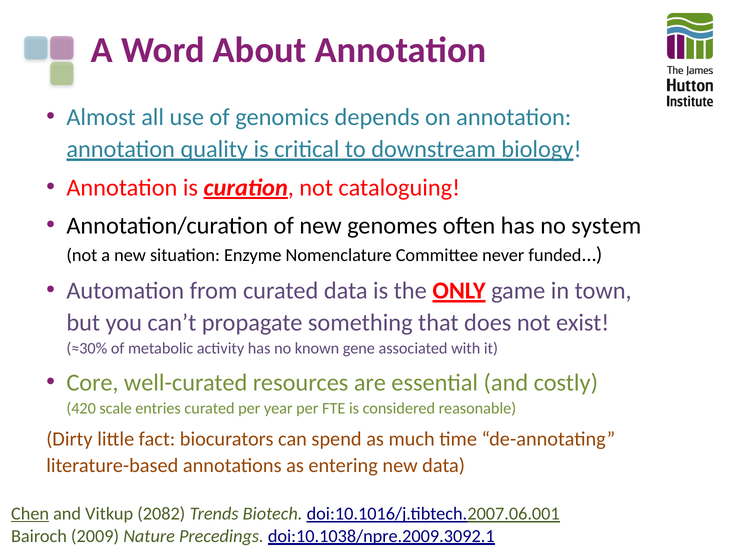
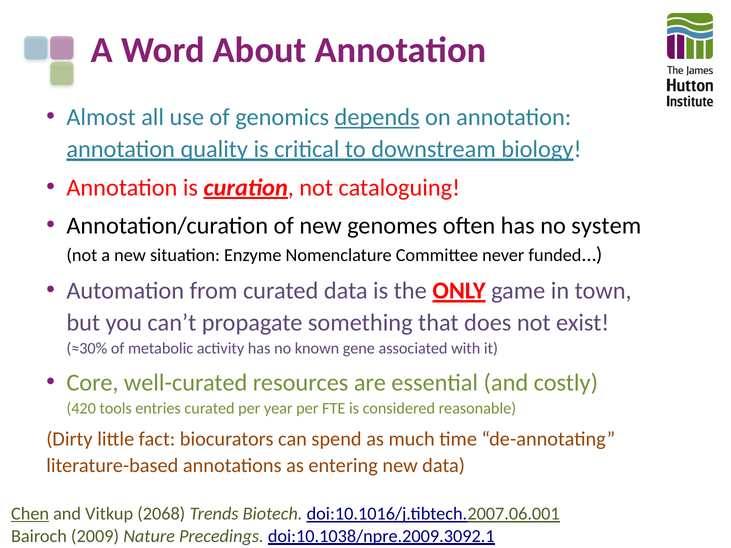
depends underline: none -> present (377, 117)
scale: scale -> tools (116, 408)
2082: 2082 -> 2068 (161, 514)
